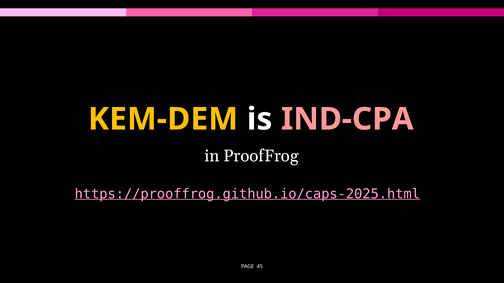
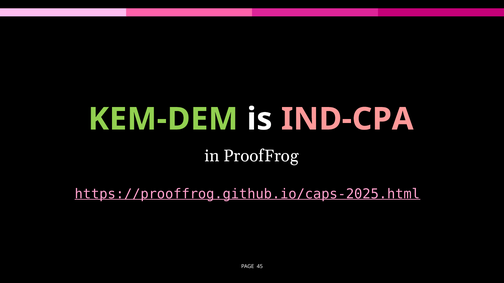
KEM-DEM colour: yellow -> light green (163, 119)
